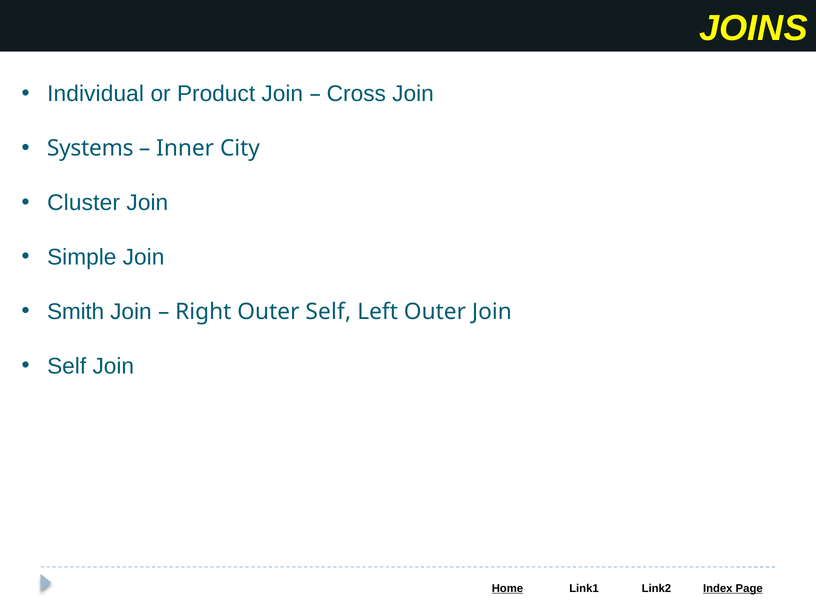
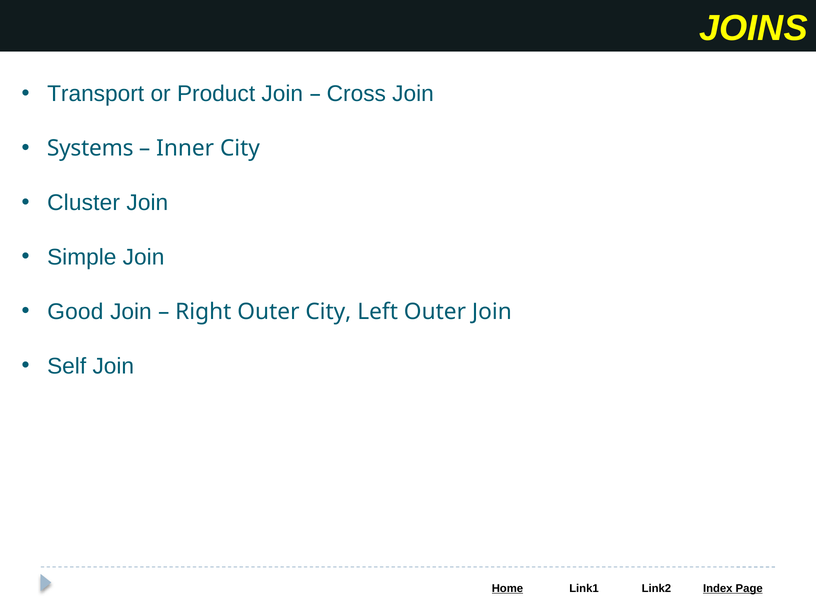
Individual: Individual -> Transport (96, 94)
Smith: Smith -> Good (75, 312)
Outer Self: Self -> City (328, 312)
